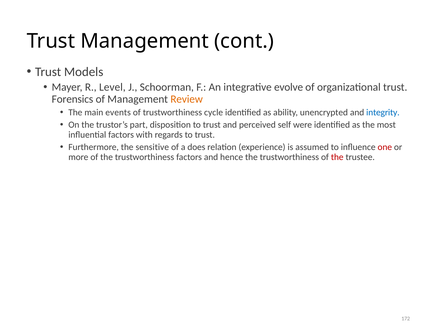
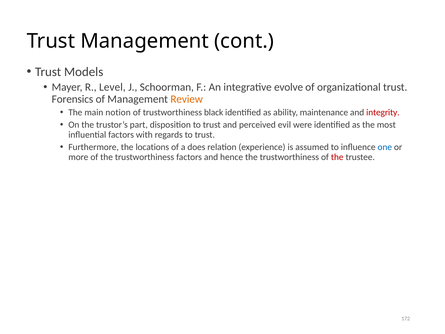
events: events -> notion (118, 112)
cycle: cycle -> black (214, 112)
unencrypted: unencrypted -> maintenance (324, 112)
integrity colour: blue -> red (383, 112)
self: self -> evil (284, 125)
sensitive: sensitive -> locations (152, 147)
one colour: red -> blue (385, 147)
